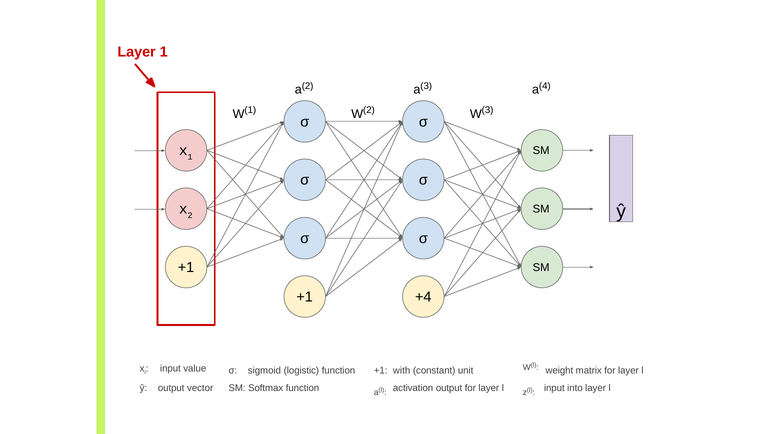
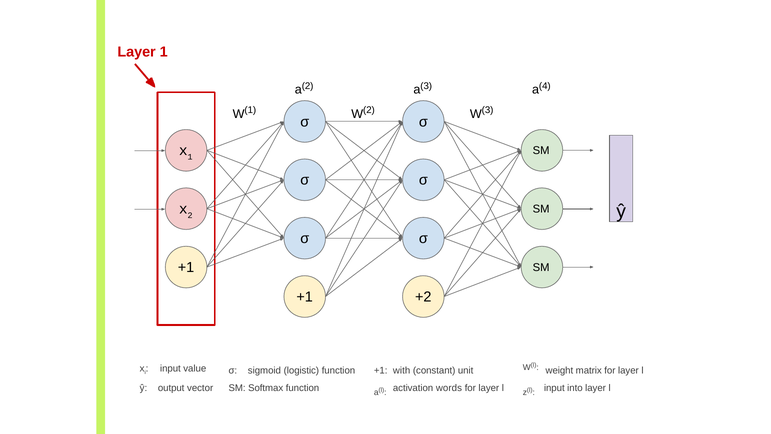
+4: +4 -> +2 (423, 297)
activation output: output -> words (449, 388)
